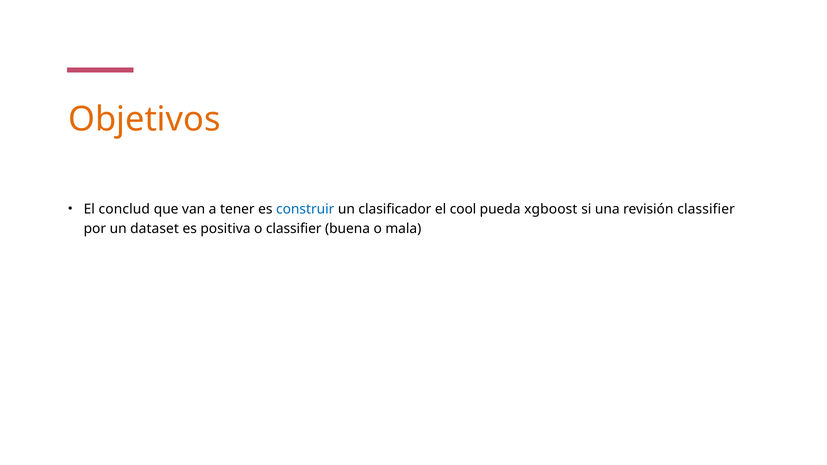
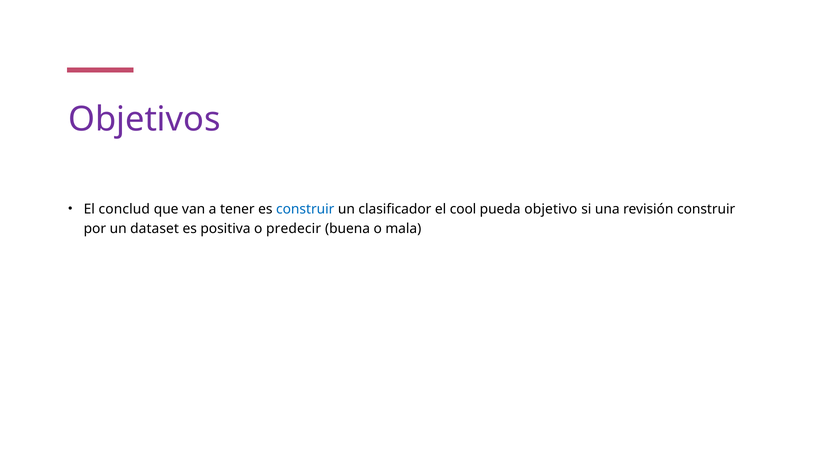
Objetivos colour: orange -> purple (144, 119)
xgboost: xgboost -> objetivo (551, 209)
revisión classifier: classifier -> construir (706, 209)
o classifier: classifier -> predecir (294, 229)
